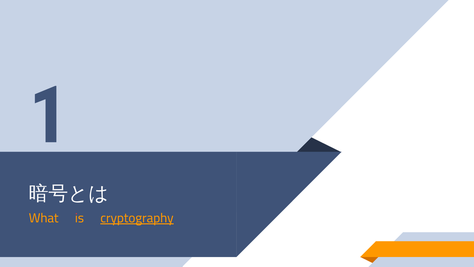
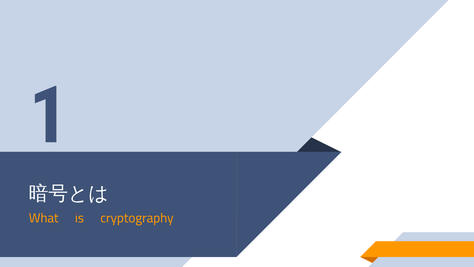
cryptography underline: present -> none (137, 218)
